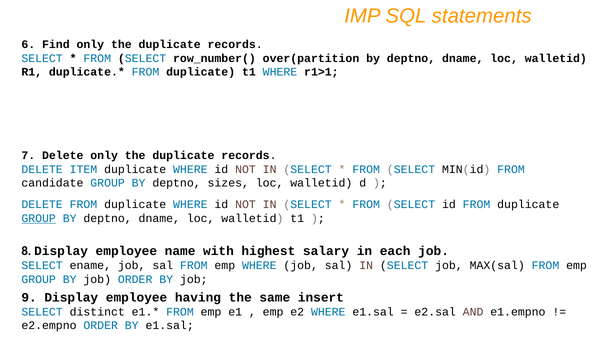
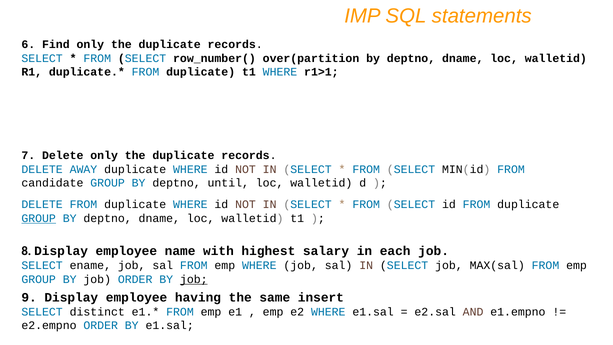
ITEM: ITEM -> AWAY (83, 169)
sizes: sizes -> until (228, 183)
job underline: none -> present (194, 279)
